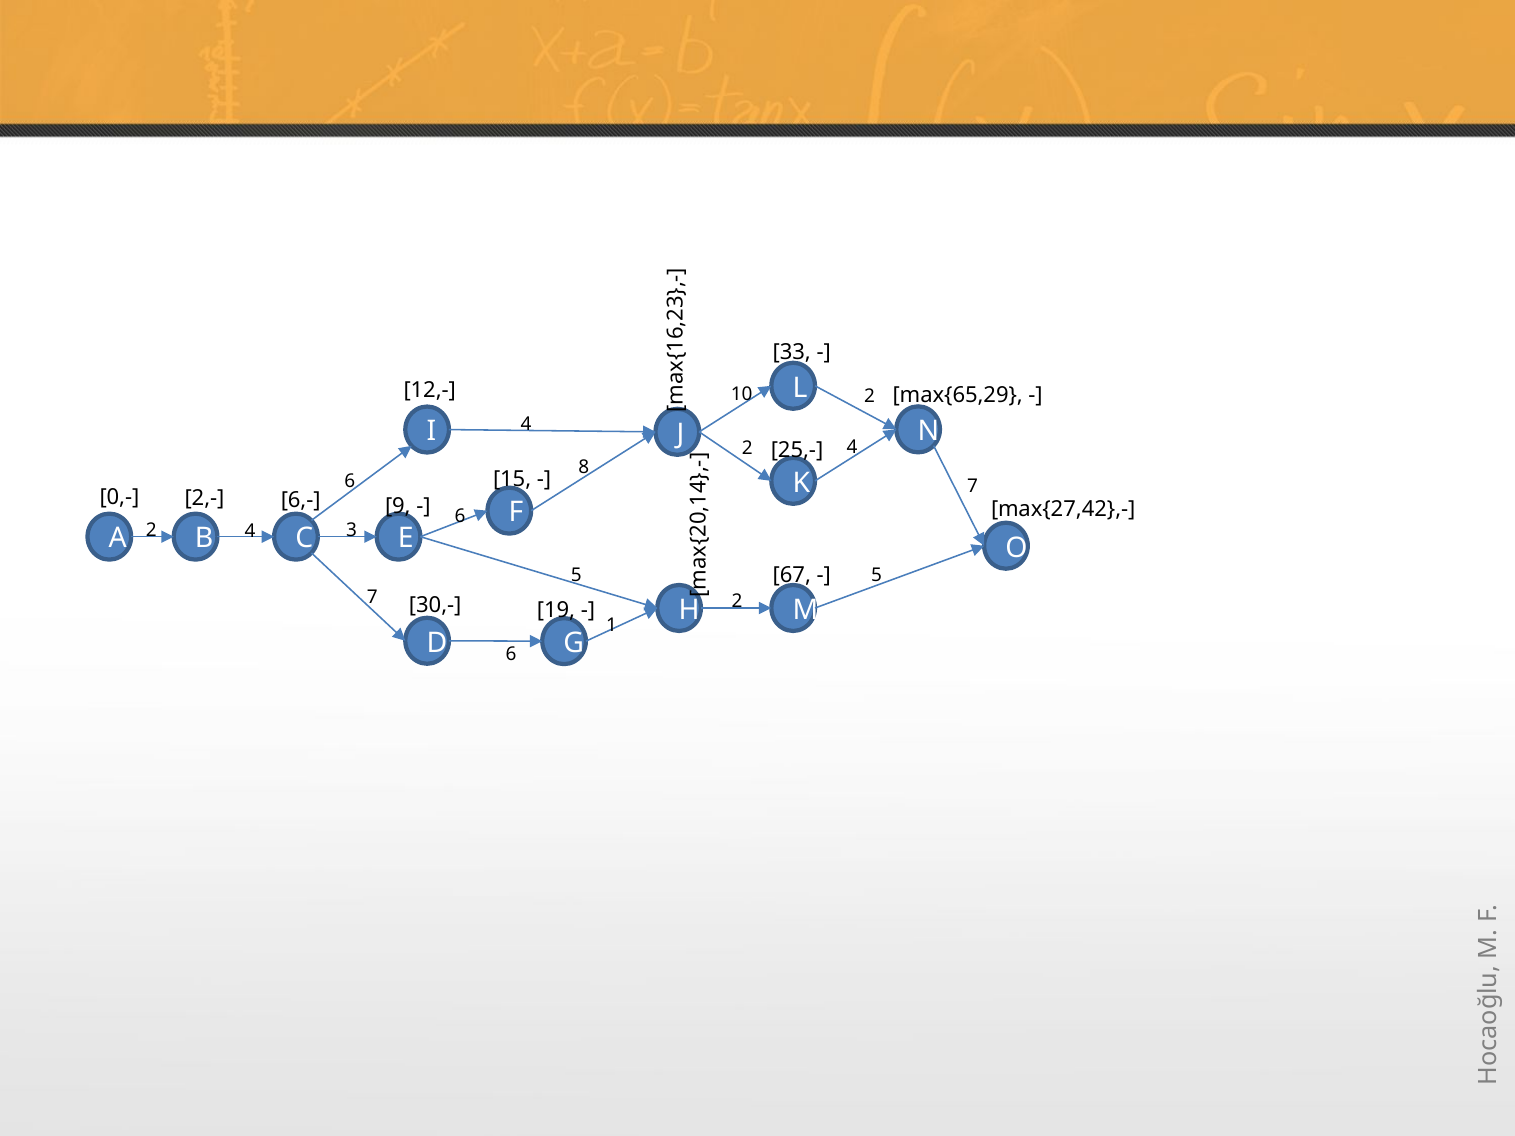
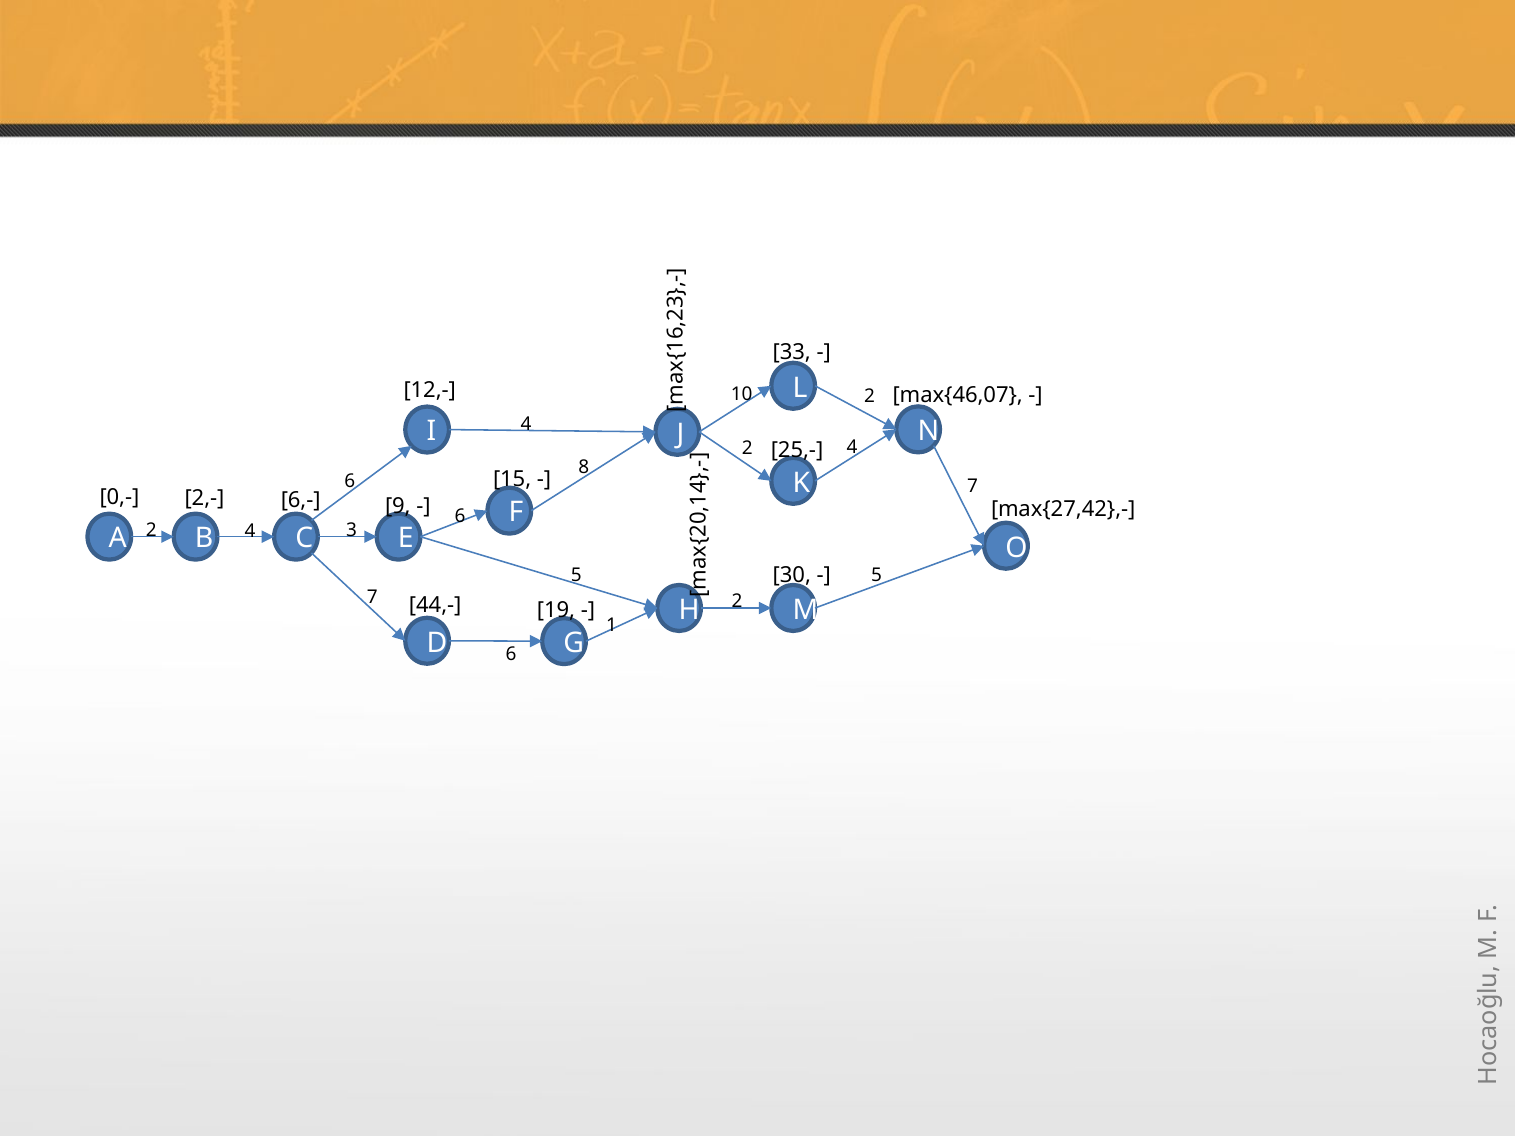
max{65,29: max{65,29 -> max{46,07 (958, 396)
67: 67 -> 30 (792, 575)
30,-: 30,- -> 44,- (435, 605)
